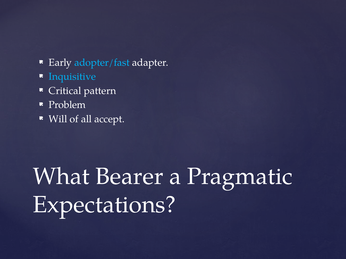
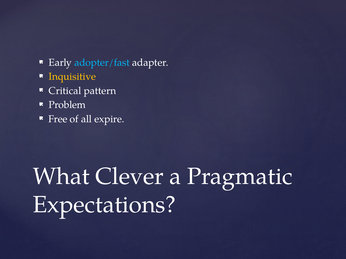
Inquisitive colour: light blue -> yellow (72, 77)
Will: Will -> Free (58, 119)
accept: accept -> expire (109, 119)
Bearer: Bearer -> Clever (130, 177)
